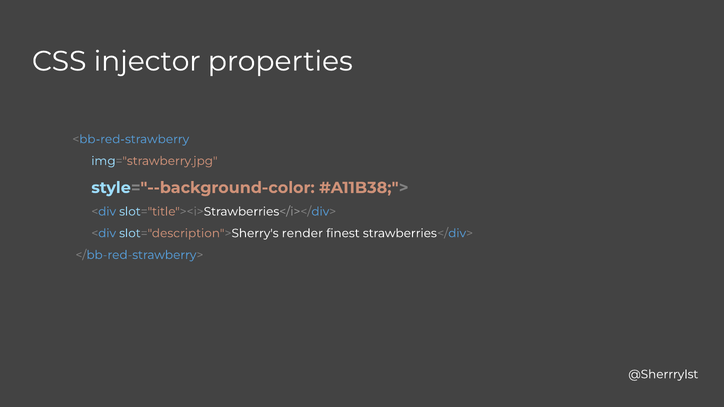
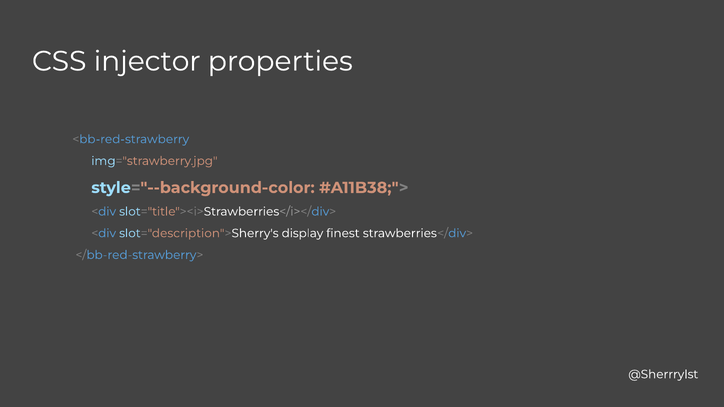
render: render -> display (302, 233)
